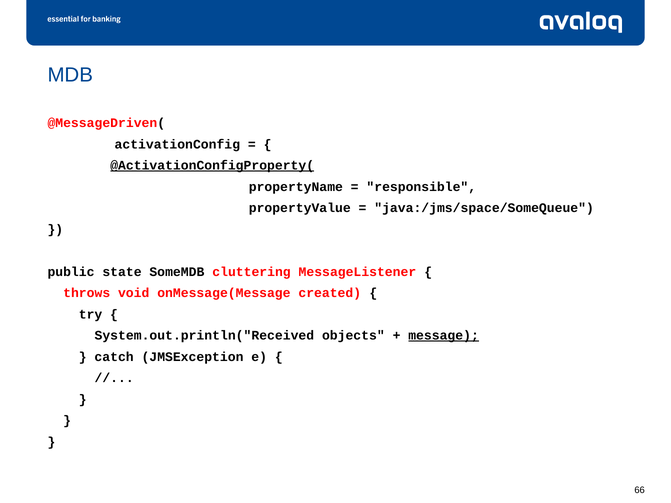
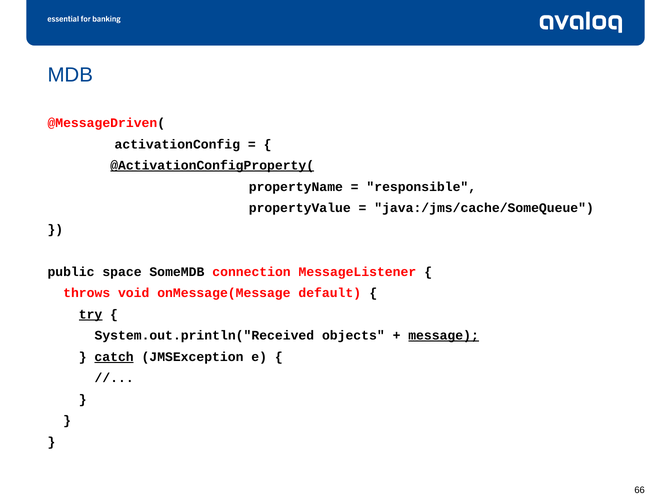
java:/jms/space/SomeQueue: java:/jms/space/SomeQueue -> java:/jms/cache/SomeQueue (484, 208)
state: state -> space (122, 272)
cluttering: cluttering -> connection (252, 272)
created: created -> default (330, 293)
try underline: none -> present (91, 314)
catch underline: none -> present (114, 357)
